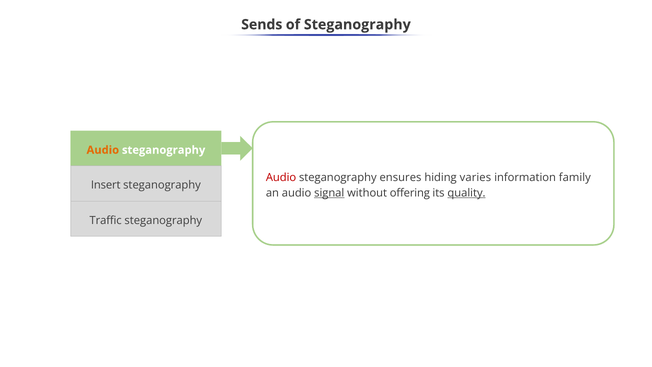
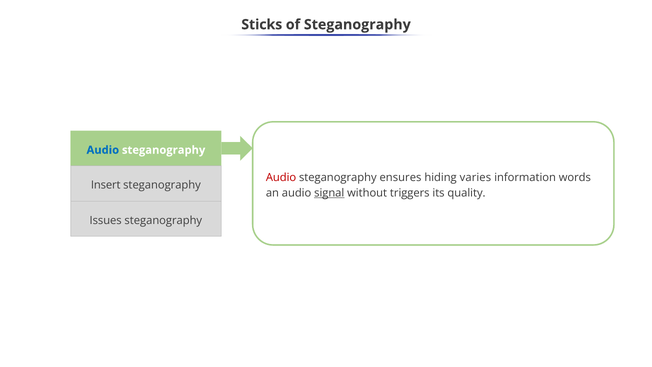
Sends: Sends -> Sticks (262, 25)
Audio colour: orange -> blue (103, 150)
family: family -> words (575, 177)
offering: offering -> triggers (410, 193)
quality underline: present -> none (467, 193)
Traffic: Traffic -> Issues (106, 220)
